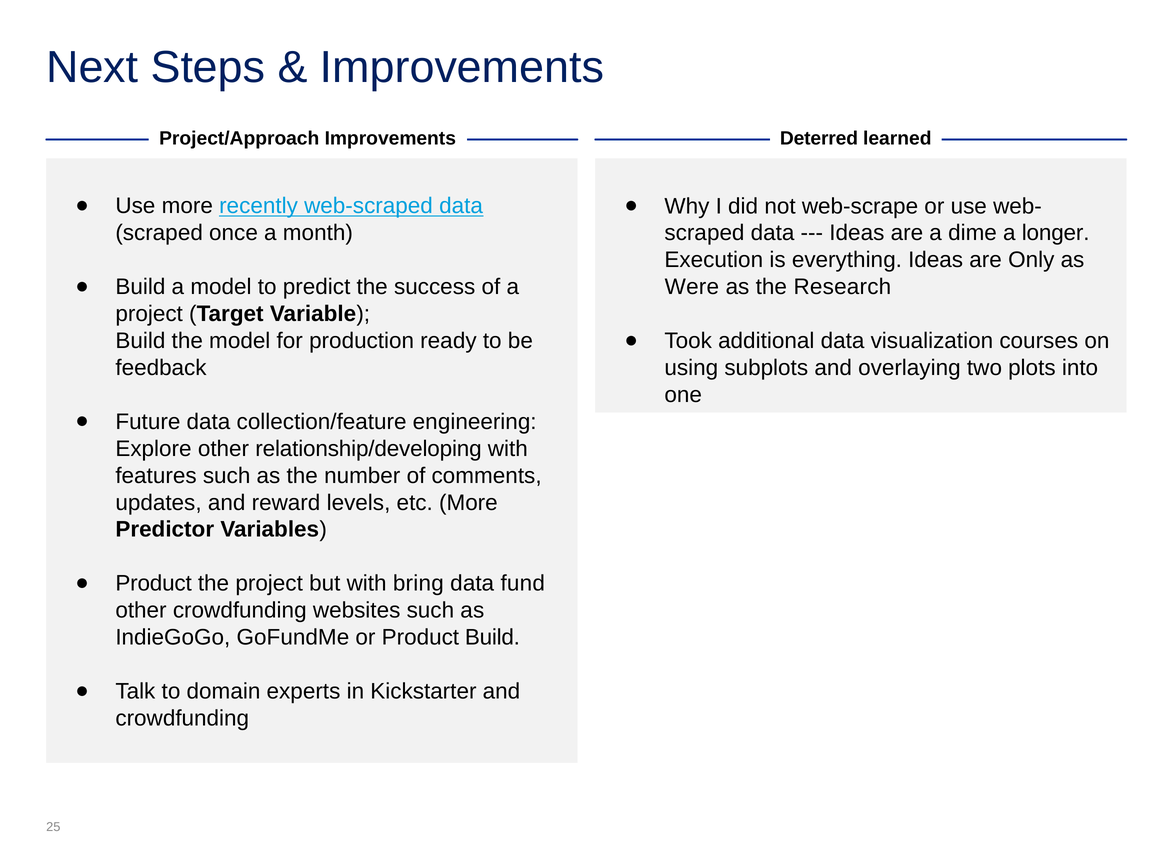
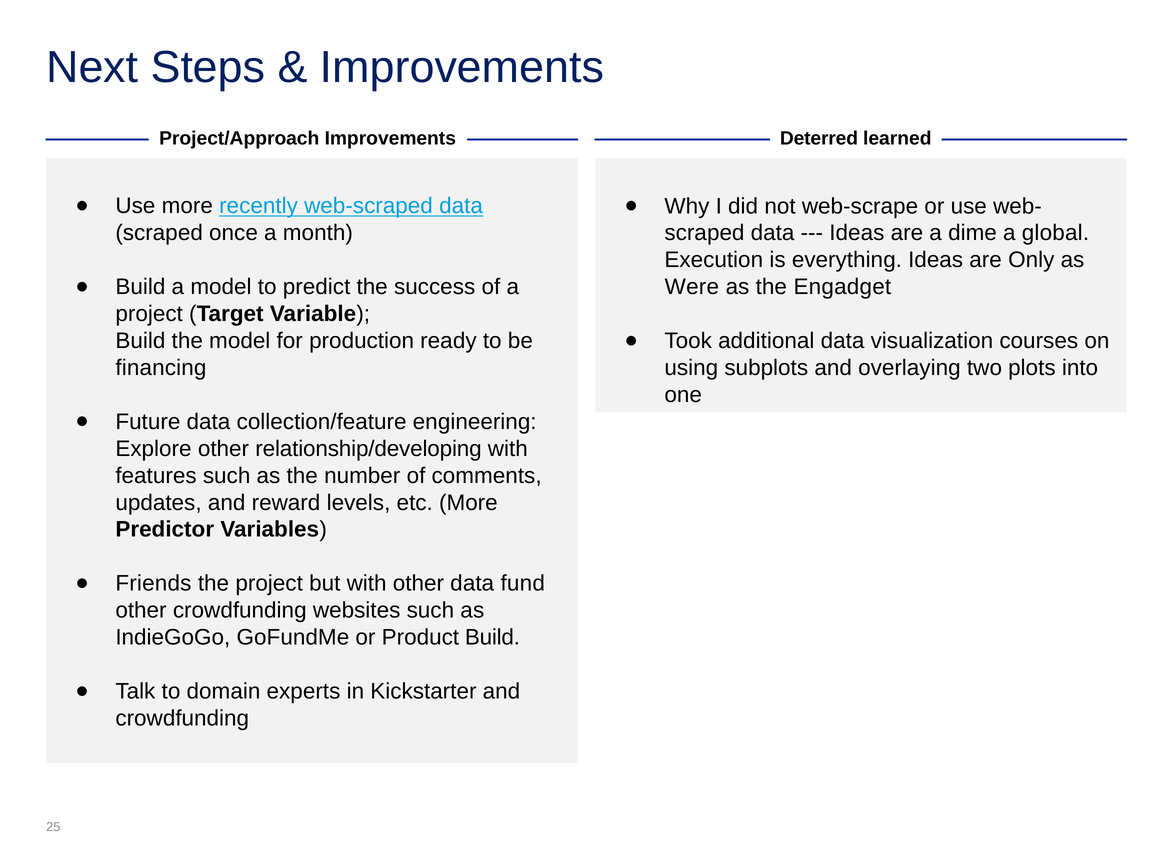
longer: longer -> global (1055, 233)
Research: Research -> Engadget (842, 287)
feedback: feedback -> financing (161, 368)
Product: Product -> Friends (153, 584)
with bring: bring -> other (418, 584)
